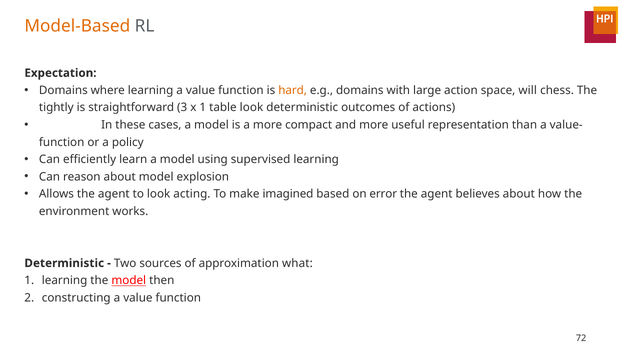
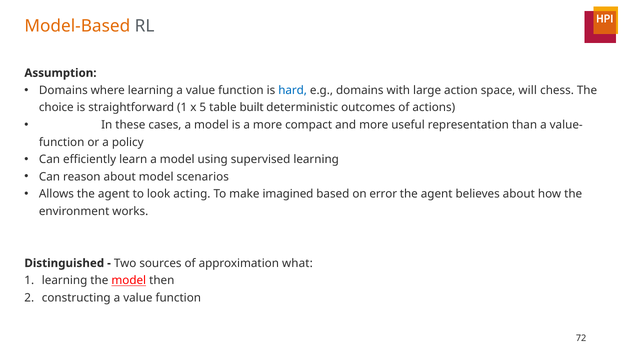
Expectation: Expectation -> Assumption (60, 73)
hard colour: orange -> blue (293, 90)
tightly: tightly -> choice (56, 108)
straightforward 3: 3 -> 1 (182, 108)
x 1: 1 -> 5 (203, 108)
table look: look -> built (252, 108)
explosion: explosion -> scenarios (203, 177)
Deterministic: Deterministic -> Distinguished (64, 263)
